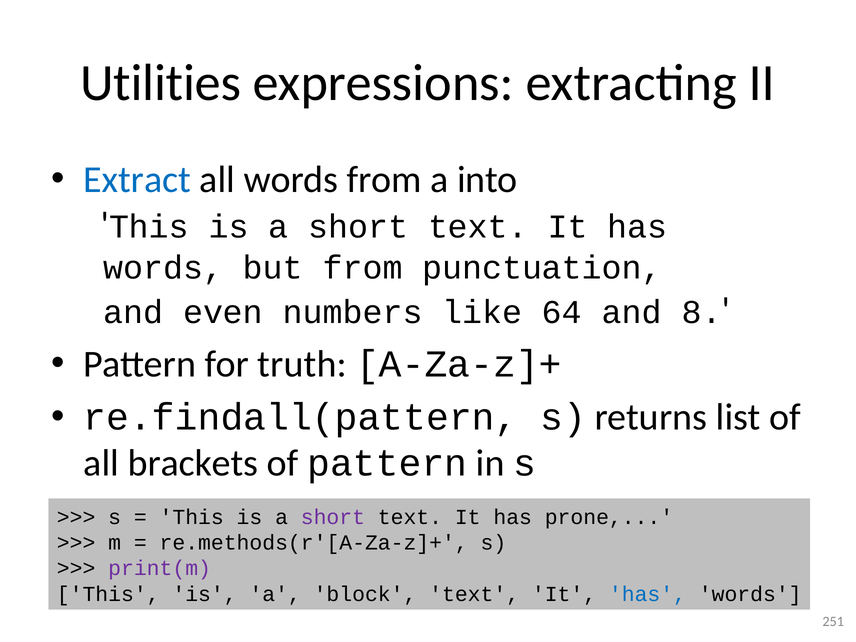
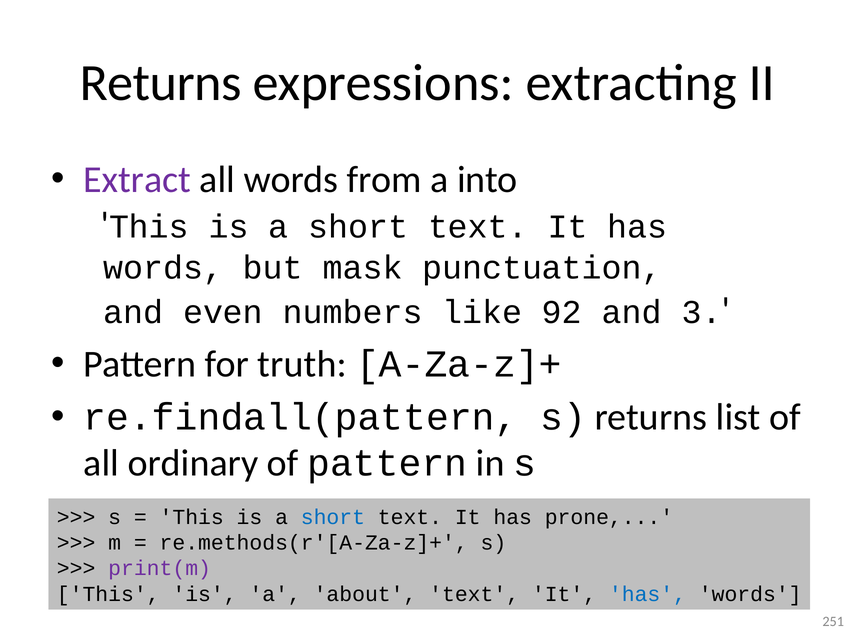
Utilities: Utilities -> Returns (161, 83)
Extract colour: blue -> purple (137, 180)
but from: from -> mask (363, 268)
64: 64 -> 92 (562, 312)
8: 8 -> 3 (702, 312)
brackets: brackets -> ordinary (193, 463)
short colour: purple -> blue (333, 517)
block: block -> about (365, 594)
